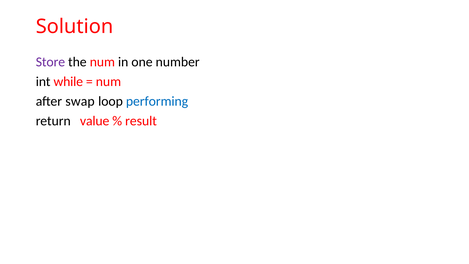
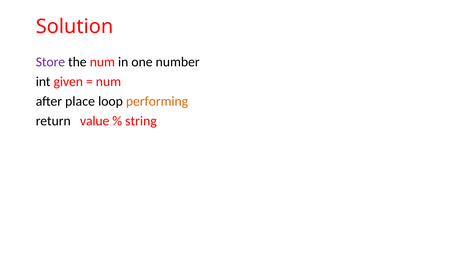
while: while -> given (68, 81)
swap: swap -> place (80, 101)
performing colour: blue -> orange (157, 101)
result: result -> string (141, 121)
